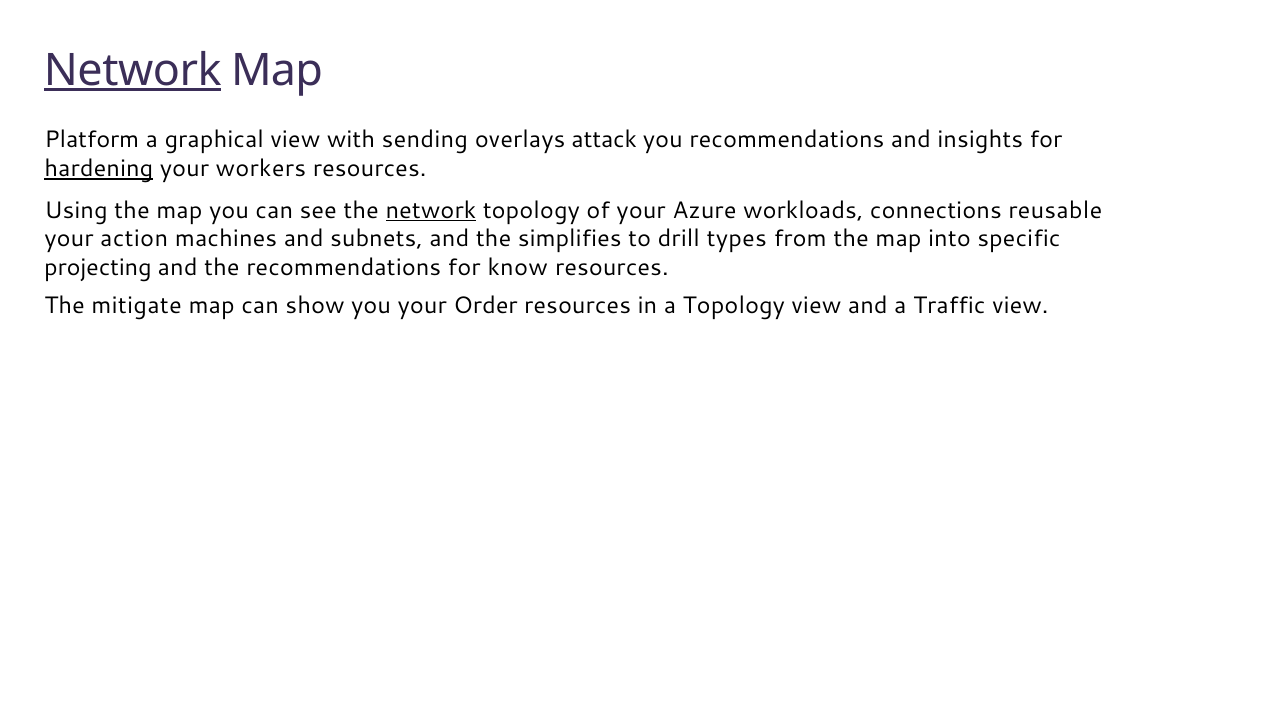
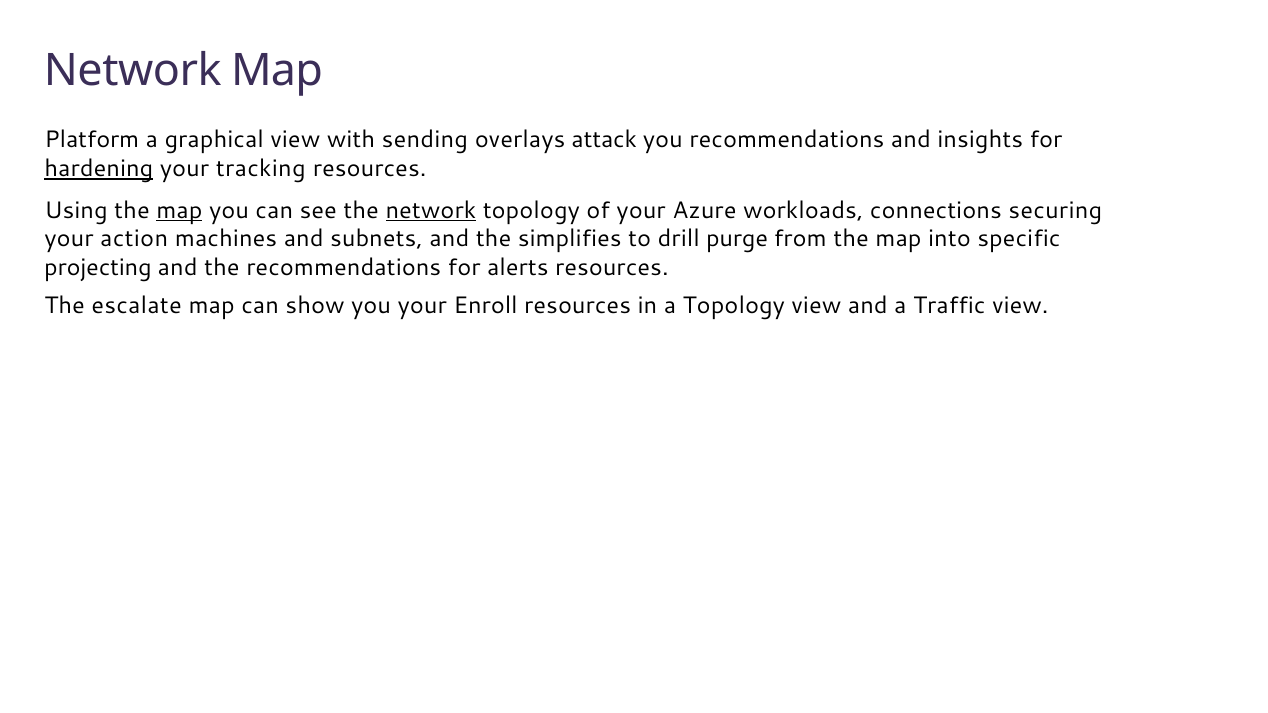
Network underline: present -> none (133, 70)
workers: workers -> tracking (261, 169)
map underline: none -> present (179, 210)
reusable: reusable -> securing (1055, 210)
types: types -> purge (737, 239)
know: know -> alerts (518, 268)
mitigate: mitigate -> escalate (137, 306)
Order: Order -> Enroll (486, 306)
